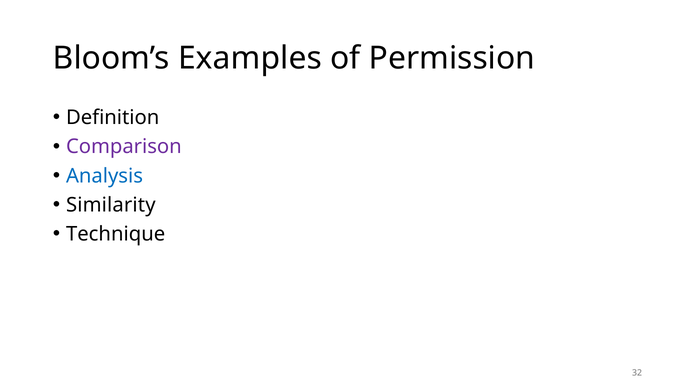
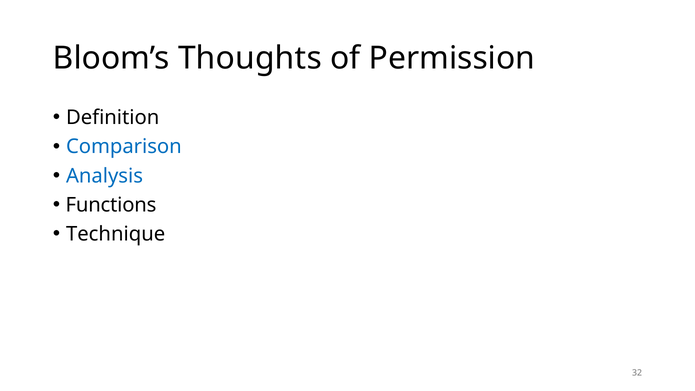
Examples: Examples -> Thoughts (250, 58)
Comparison colour: purple -> blue (124, 147)
Similarity: Similarity -> Functions (111, 205)
